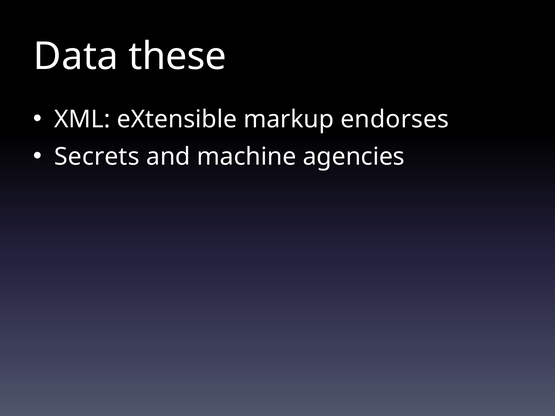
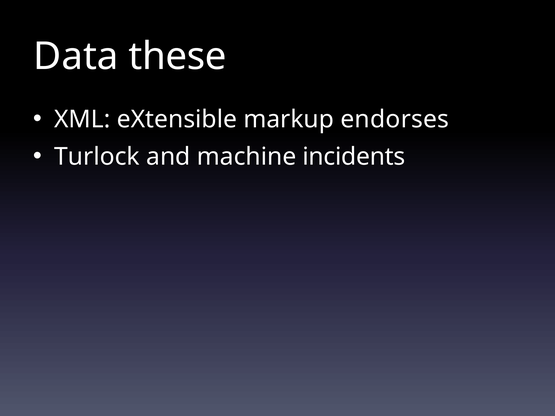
Secrets: Secrets -> Turlock (97, 157)
agencies: agencies -> incidents (354, 157)
